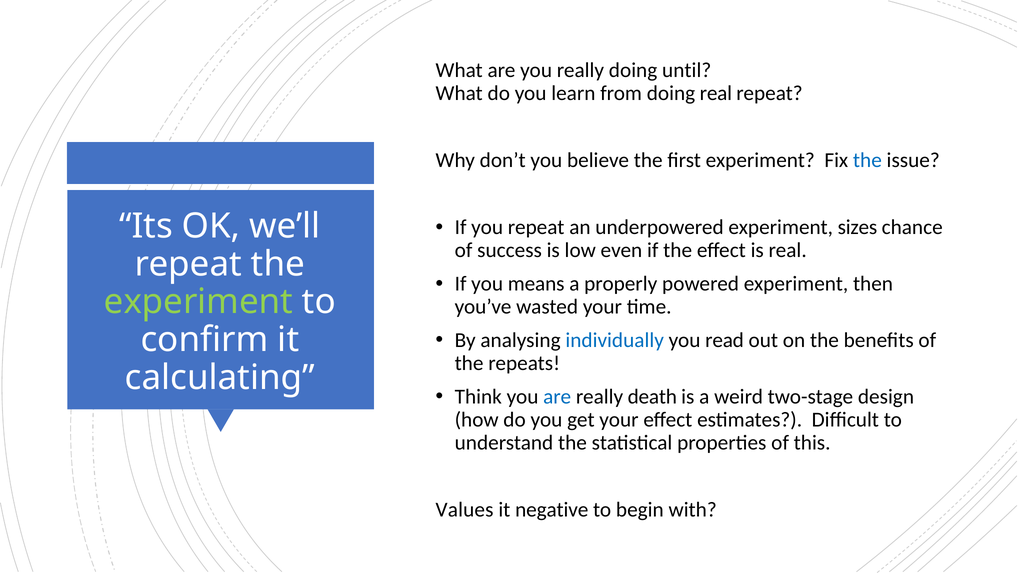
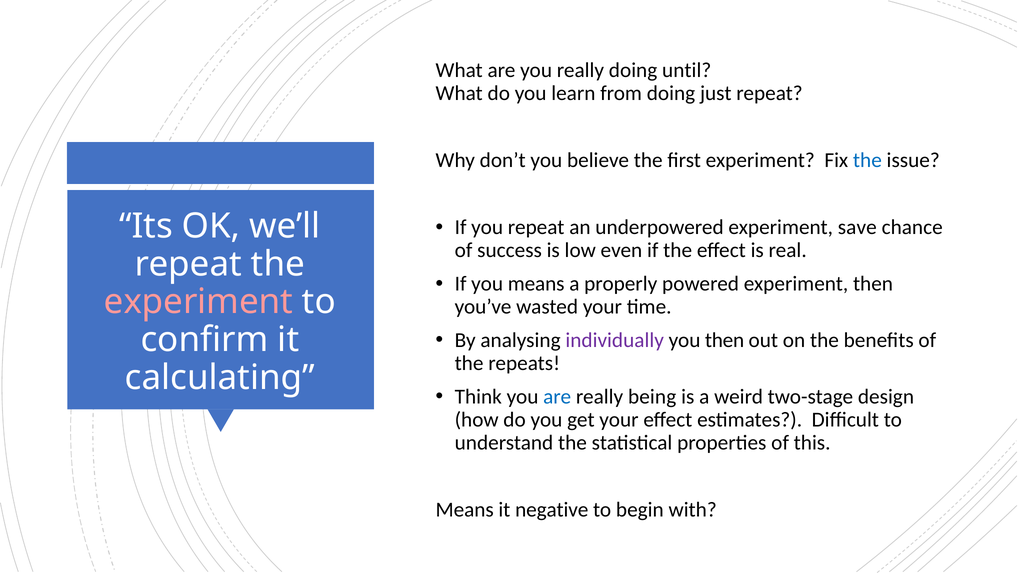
doing real: real -> just (716, 93)
sizes: sizes -> save (857, 227)
experiment colour: light green -> pink (198, 302)
individually colour: blue -> purple (615, 340)
you read: read -> then (725, 340)
death: death -> being (652, 397)
Values: Values -> Means (465, 510)
